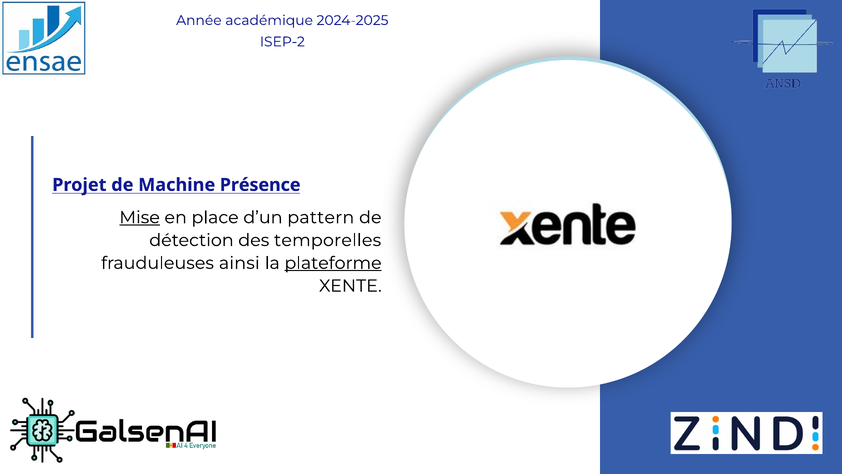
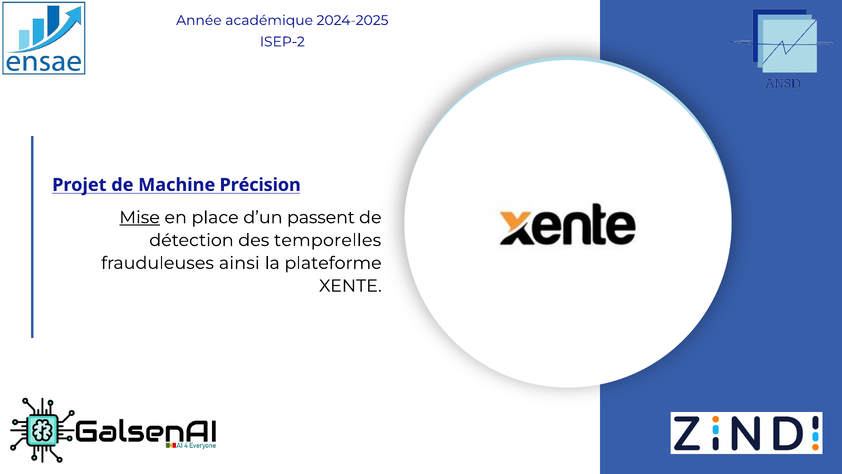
Présence: Présence -> Précision (260, 185)
pattern: pattern -> passent (321, 217)
plateforme underline: present -> none (333, 263)
